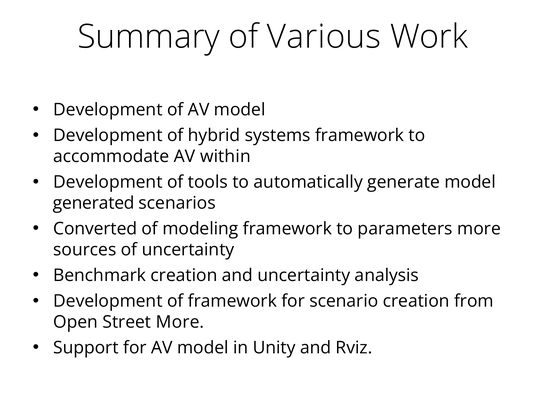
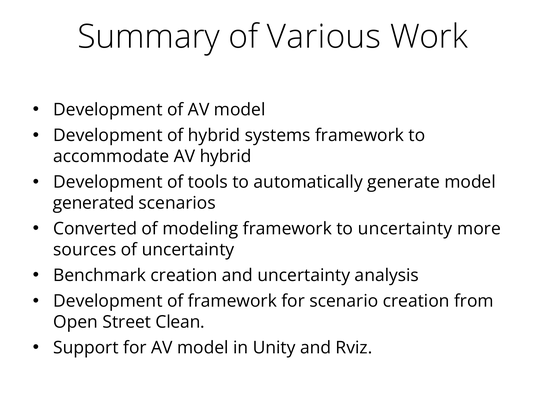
AV within: within -> hybrid (226, 157)
to parameters: parameters -> uncertainty (405, 229)
Street More: More -> Clean (180, 322)
